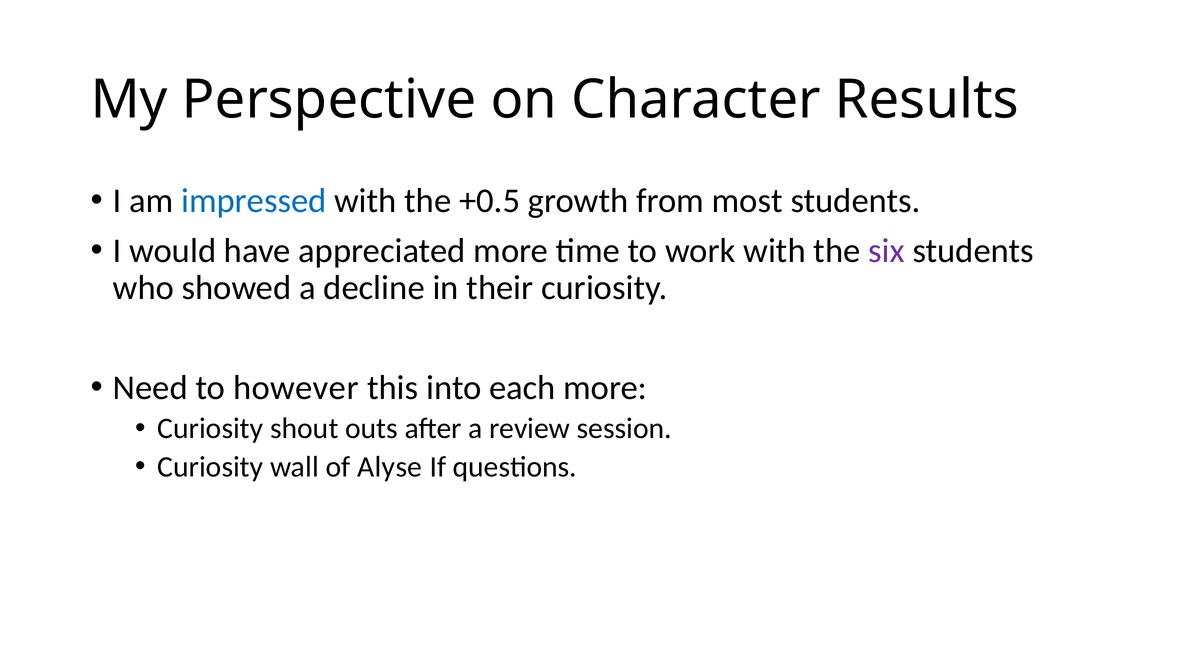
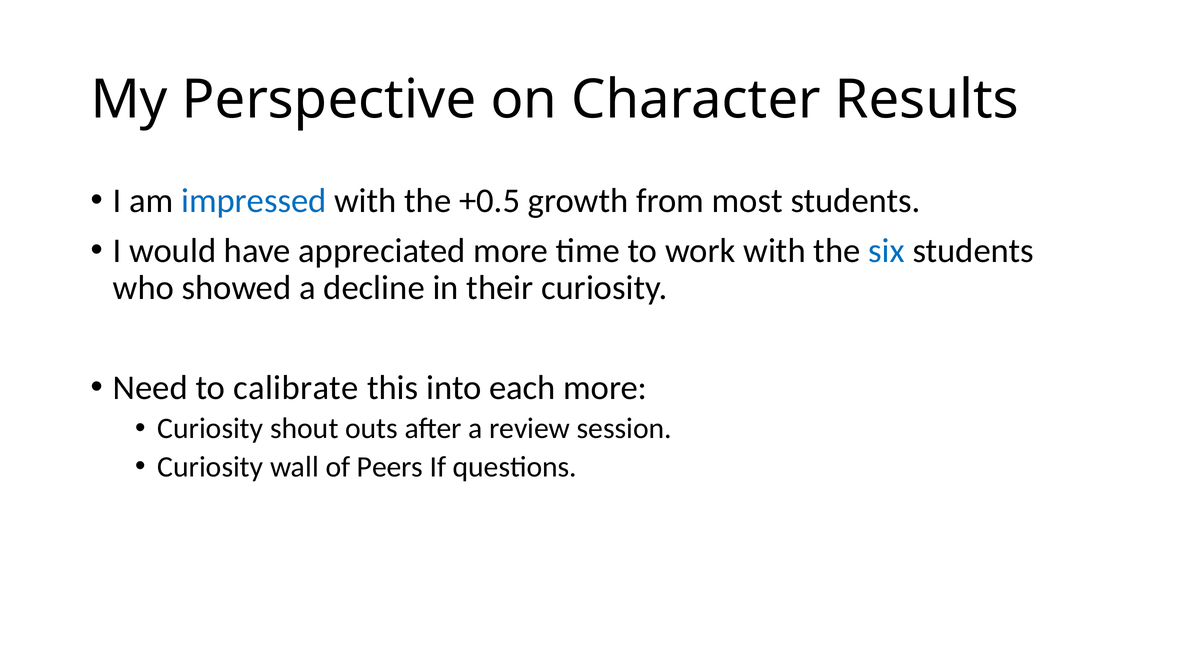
six colour: purple -> blue (886, 251)
however: however -> calibrate (296, 388)
Alyse: Alyse -> Peers (390, 467)
